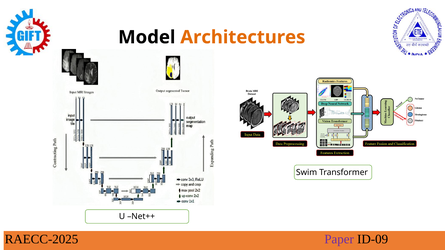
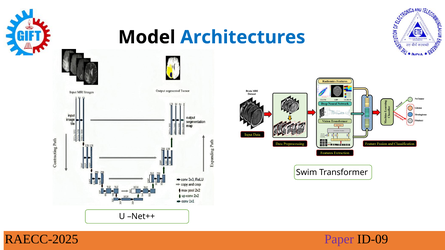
Architectures colour: orange -> blue (243, 37)
